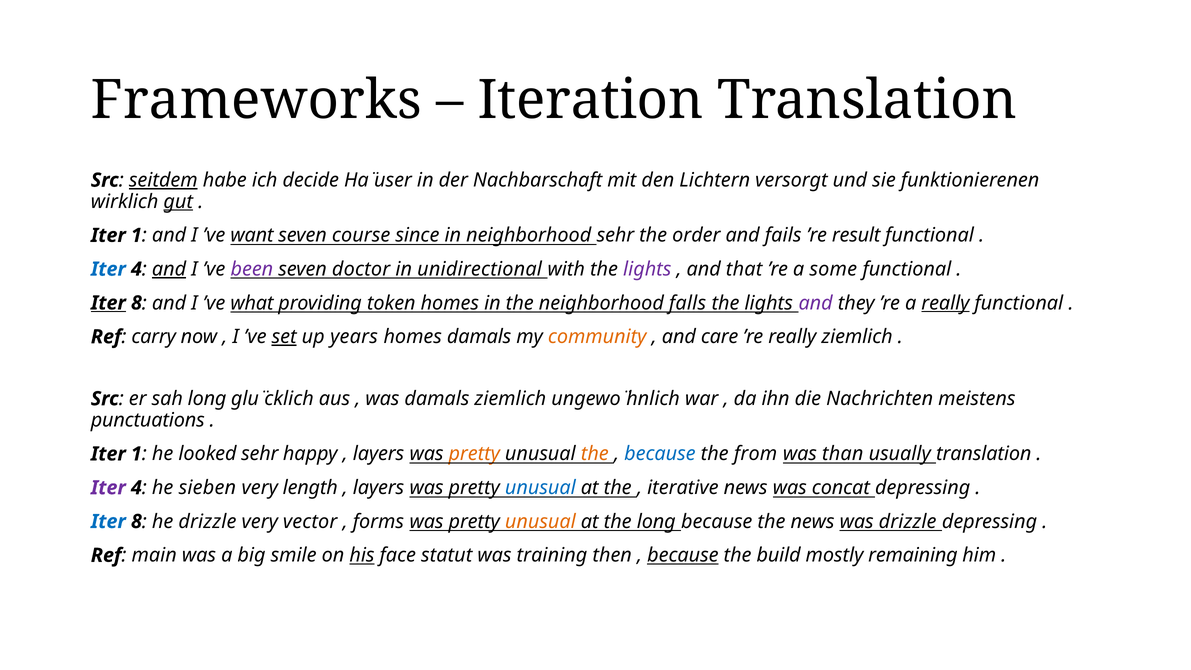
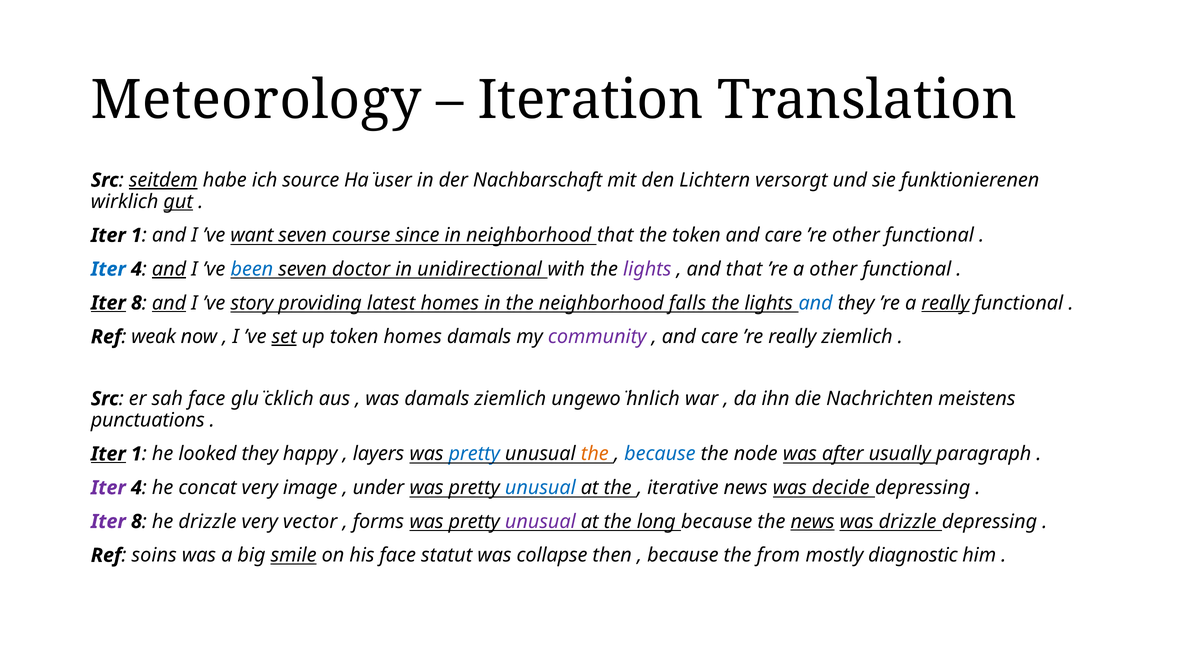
Frameworks: Frameworks -> Meteorology (256, 100)
decide: decide -> source (311, 180)
neighborhood sehr: sehr -> that (615, 235)
the order: order -> token (696, 235)
fails: fails -> care (783, 235)
’re result: result -> other (856, 235)
been colour: purple -> blue (252, 269)
a some: some -> other (833, 269)
and underline: none -> present (169, 303)
what: what -> story (252, 303)
token: token -> latest (391, 303)
and colour: purple -> blue (816, 303)
carry: carry -> weak (154, 337)
up years: years -> token (354, 337)
community colour: orange -> purple (597, 337)
sah long: long -> face (207, 399)
Iter underline: none -> present (108, 454)
looked sehr: sehr -> they (260, 454)
pretty colour: orange -> blue (474, 454)
from: from -> node (756, 454)
than: than -> after (843, 454)
usually translation: translation -> paragraph (984, 454)
sieben: sieben -> concat (208, 488)
length: length -> image (310, 488)
layers: layers -> under (378, 488)
concat: concat -> decide (841, 488)
Iter colour: blue -> purple (108, 521)
unusual colour: orange -> purple (540, 521)
news underline: none -> present (812, 521)
main: main -> soins (154, 555)
smile underline: none -> present (294, 555)
his underline: present -> none (362, 555)
training: training -> collapse (552, 555)
because underline: present -> none (683, 555)
build: build -> from (778, 555)
remaining: remaining -> diagnostic (913, 555)
